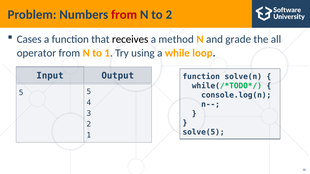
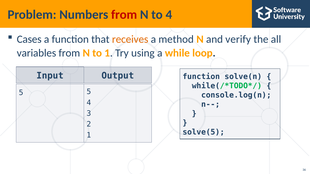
to 2: 2 -> 4 (169, 15)
receives colour: black -> orange (130, 39)
grade: grade -> verify (238, 39)
operator: operator -> variables (36, 53)
